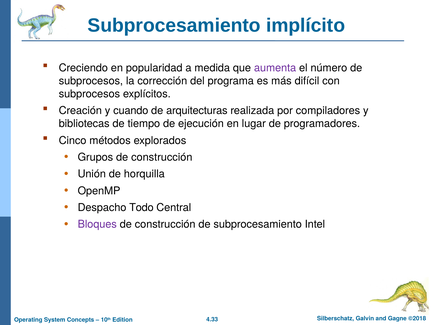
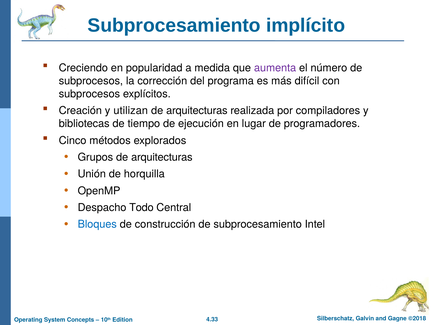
cuando: cuando -> utilizan (131, 111)
Grupos de construcción: construcción -> arquitecturas (162, 157)
Bloques colour: purple -> blue (97, 224)
